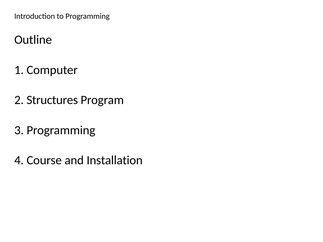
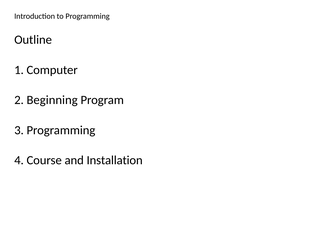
Structures: Structures -> Beginning (52, 100)
